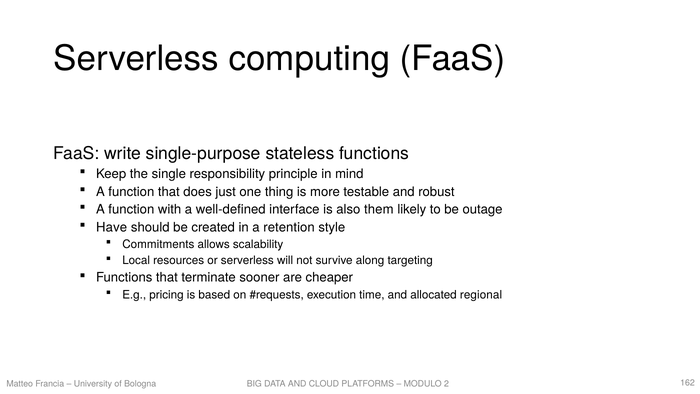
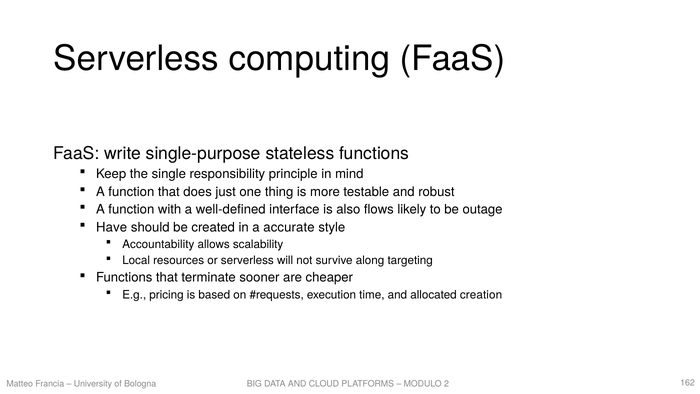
them: them -> flows (379, 209)
retention: retention -> accurate (289, 227)
Commitments: Commitments -> Accountability (158, 244)
regional: regional -> creation (481, 294)
